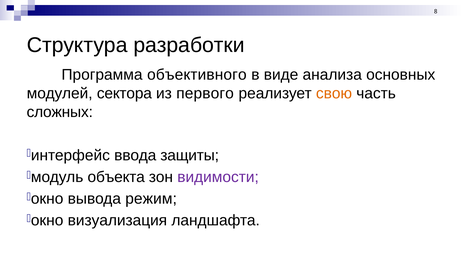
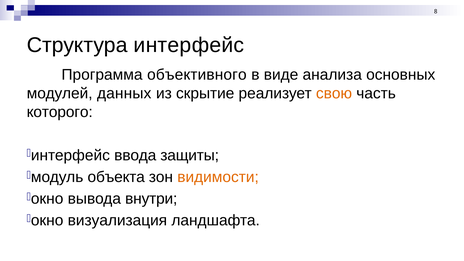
Структура разработки: разработки -> интерфейс (189, 45)
сектора: сектора -> данных (124, 93)
первого: первого -> скрытие (205, 93)
сложных: сложных -> которого (60, 112)
видимости colour: purple -> orange (218, 177)
режим: режим -> внутри (151, 199)
